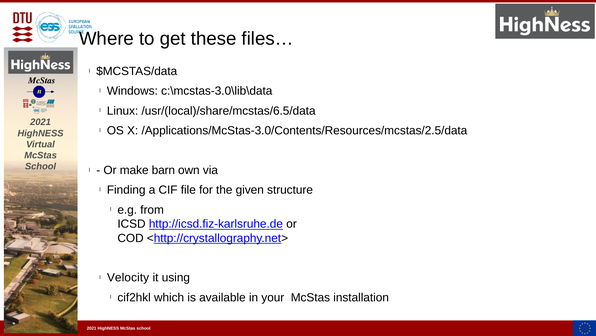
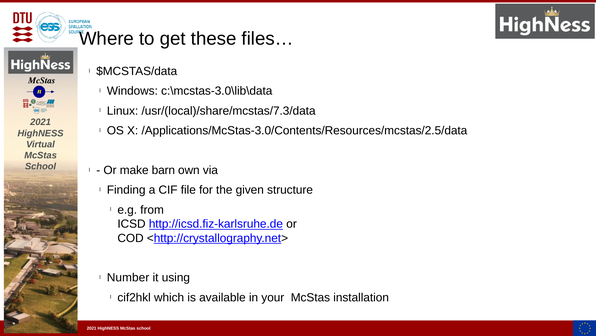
/usr/(local)/share/mcstas/6.5/data: /usr/(local)/share/mcstas/6.5/data -> /usr/(local)/share/mcstas/7.3/data (229, 111)
Velocity: Velocity -> Number (128, 277)
